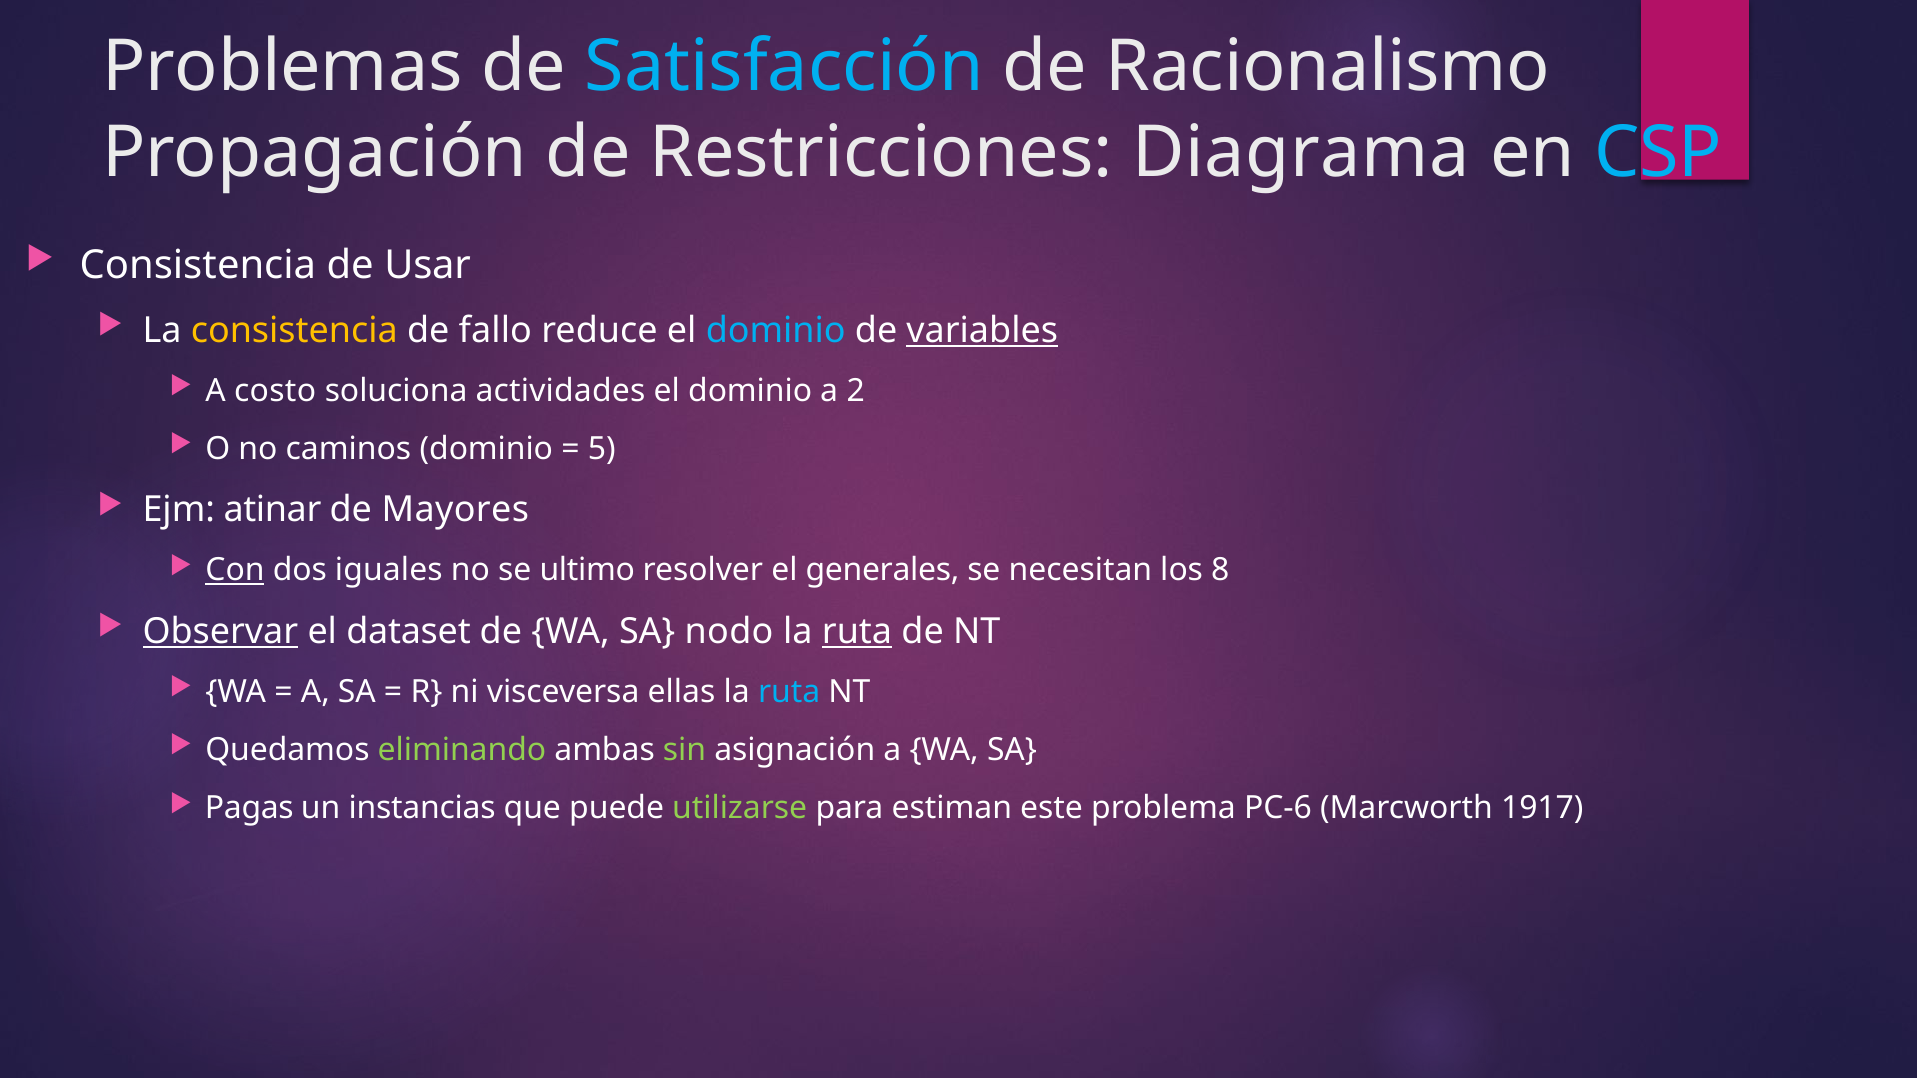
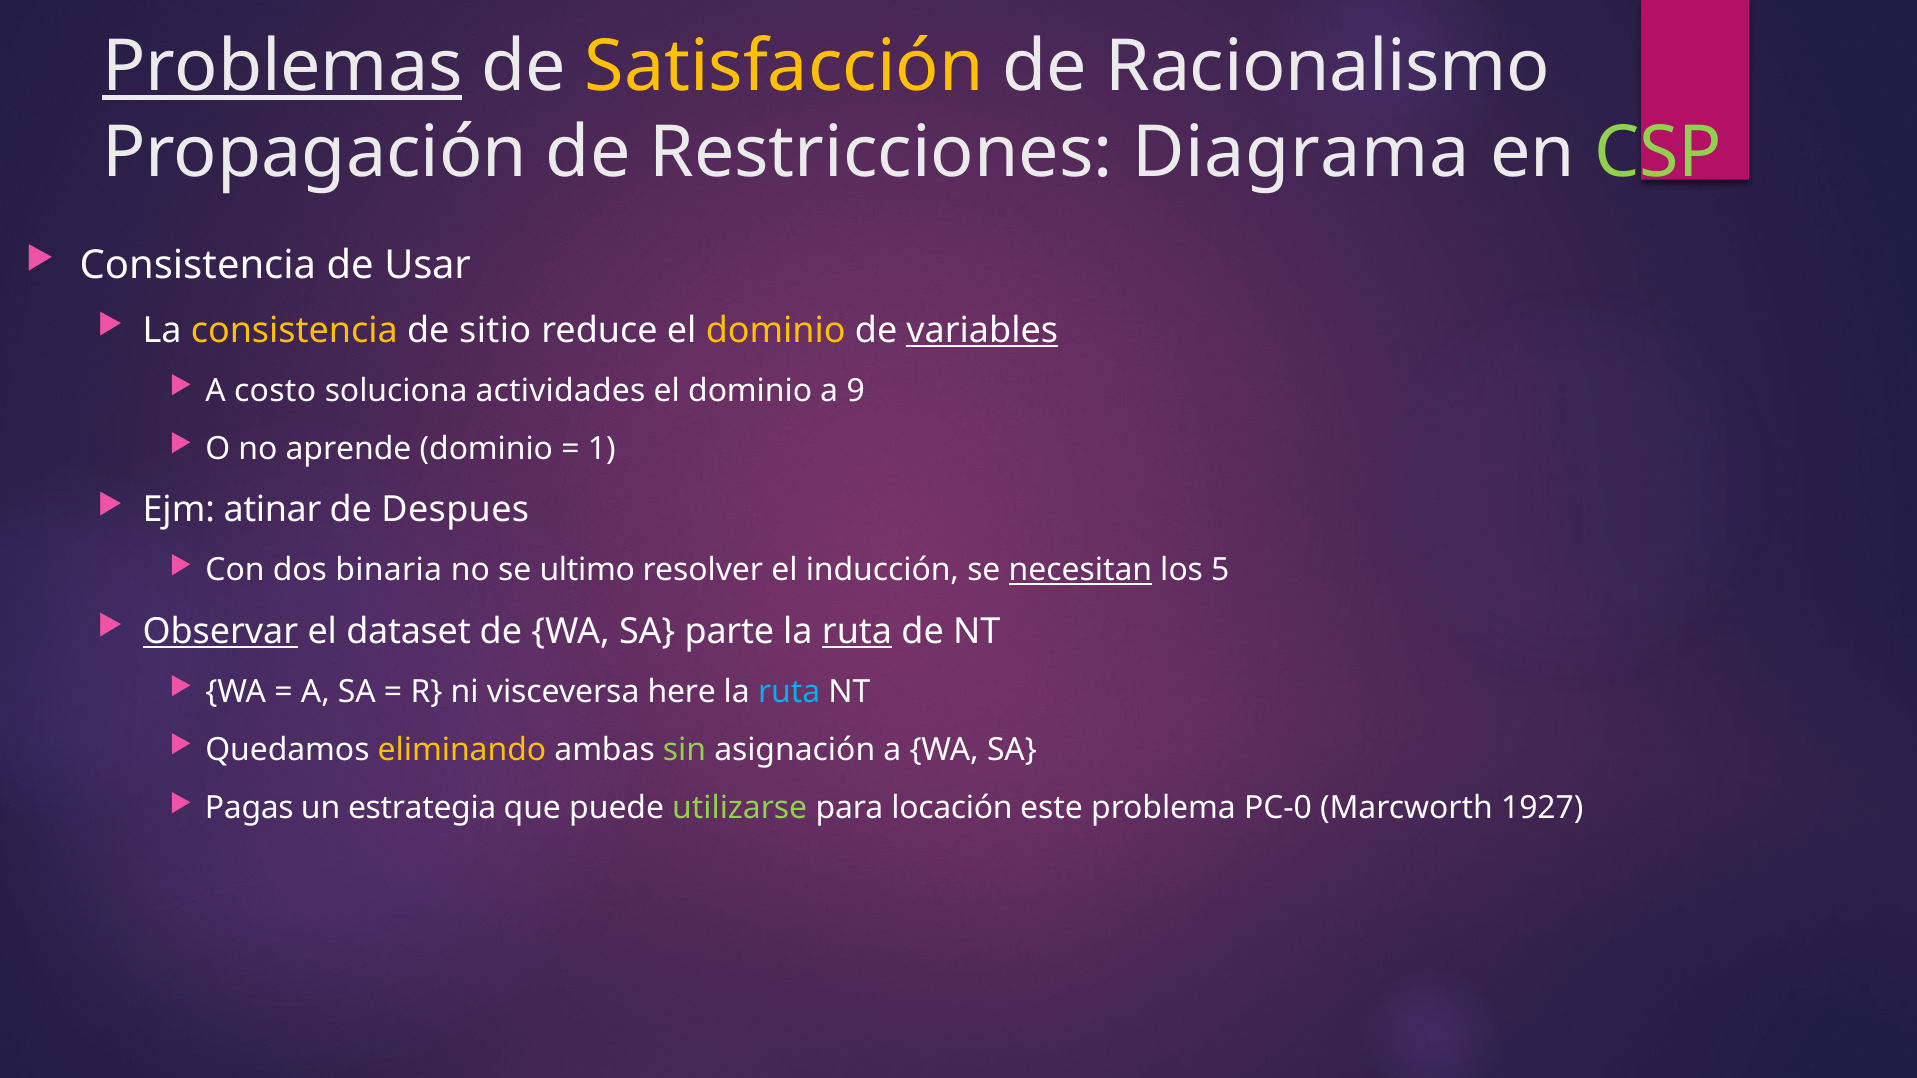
Problemas underline: none -> present (282, 67)
Satisfacción colour: light blue -> yellow (784, 67)
CSP colour: light blue -> light green (1658, 153)
fallo: fallo -> sitio (495, 331)
dominio colour: light blue -> yellow (776, 331)
2: 2 -> 9 (856, 391)
caminos: caminos -> aprende (348, 449)
5: 5 -> 1 (602, 449)
Mayores: Mayores -> Despues (455, 510)
Con underline: present -> none (235, 571)
iguales: iguales -> binaria (389, 571)
generales: generales -> inducción (882, 571)
necesitan underline: none -> present (1080, 571)
8: 8 -> 5 (1220, 571)
nodo: nodo -> parte (729, 632)
ellas: ellas -> here (682, 692)
eliminando colour: light green -> yellow (462, 750)
instancias: instancias -> estrategia (422, 808)
estiman: estiman -> locación (952, 808)
PC-6: PC-6 -> PC-0 (1278, 808)
1917: 1917 -> 1927 (1542, 808)
